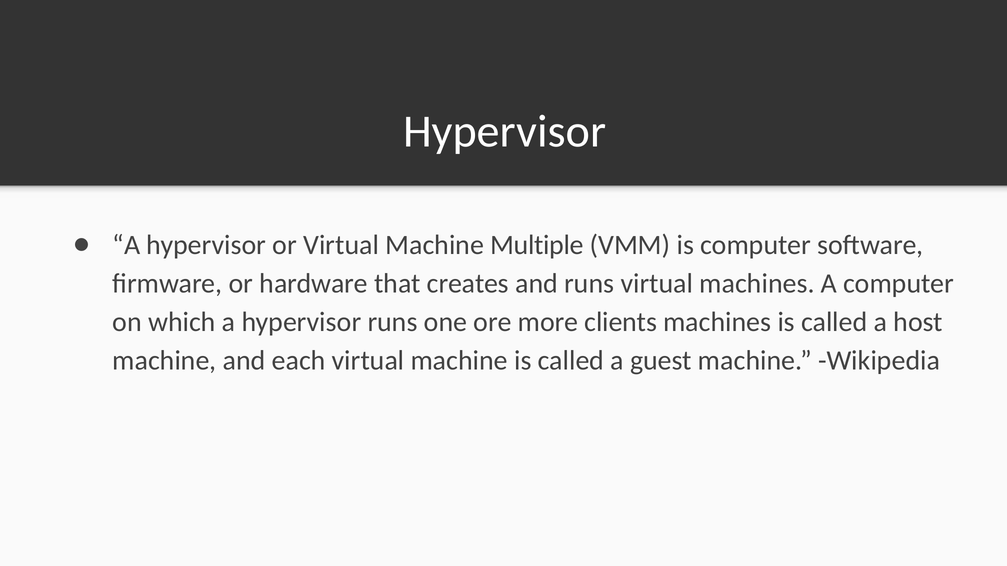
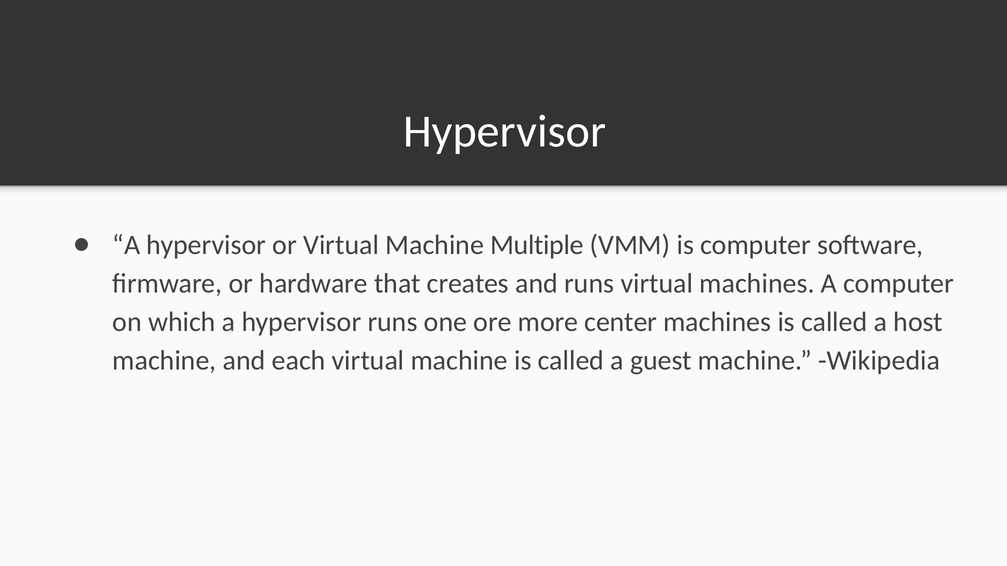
clients: clients -> center (621, 322)
